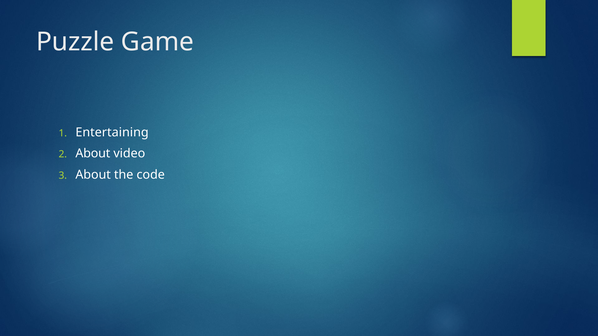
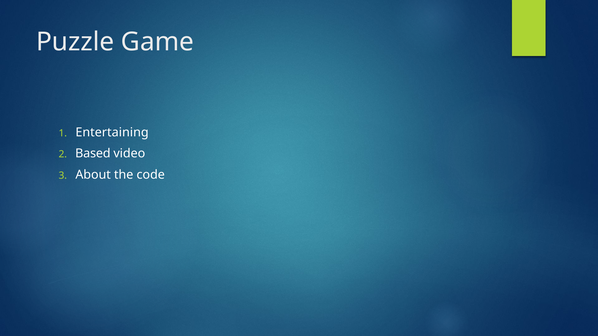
About: About -> Based (93, 154)
